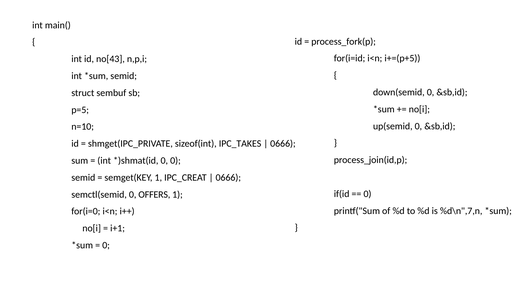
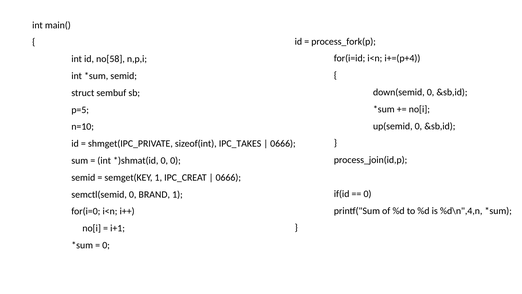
i+=(p+5: i+=(p+5 -> i+=(p+4 (402, 58)
no[43: no[43 -> no[58 (110, 59)
OFFERS: OFFERS -> BRAND (154, 194)
%d\n",7,n: %d\n",7,n -> %d\n",4,n (461, 211)
